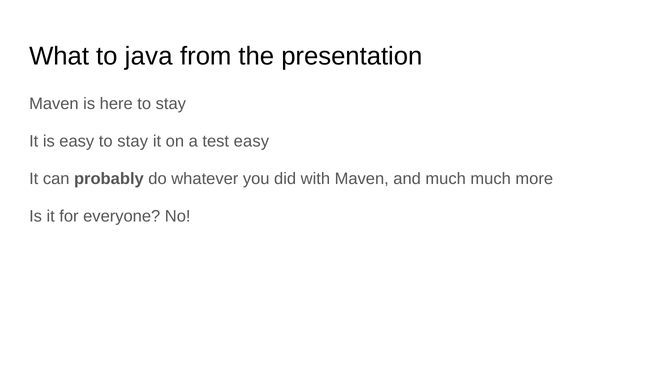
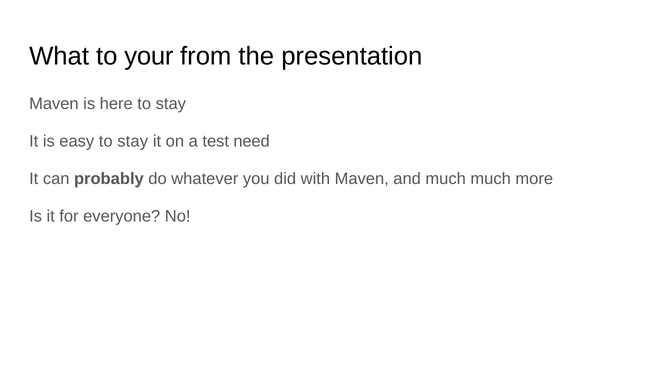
java: java -> your (149, 56)
test easy: easy -> need (252, 141)
